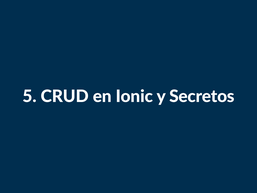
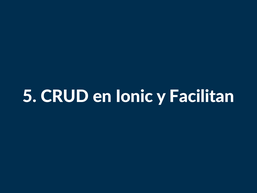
Secretos: Secretos -> Facilitan (202, 96)
